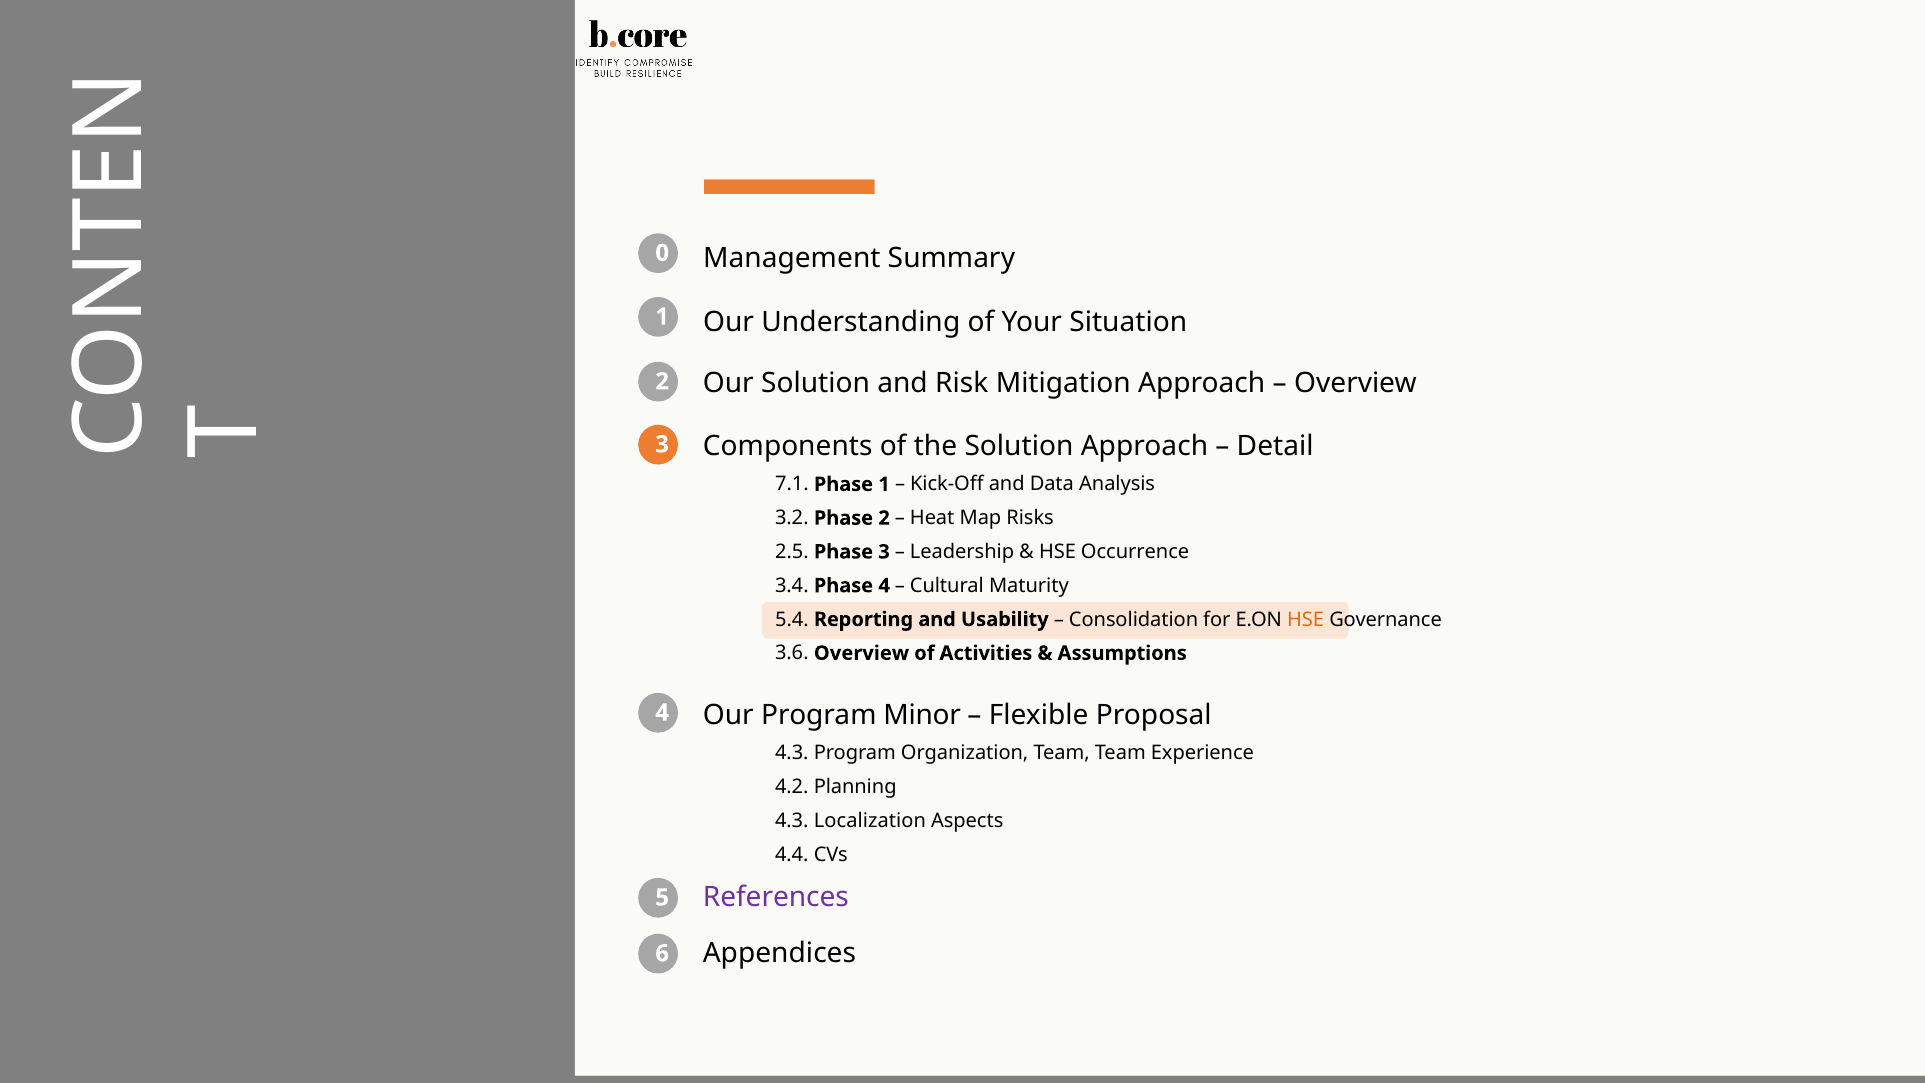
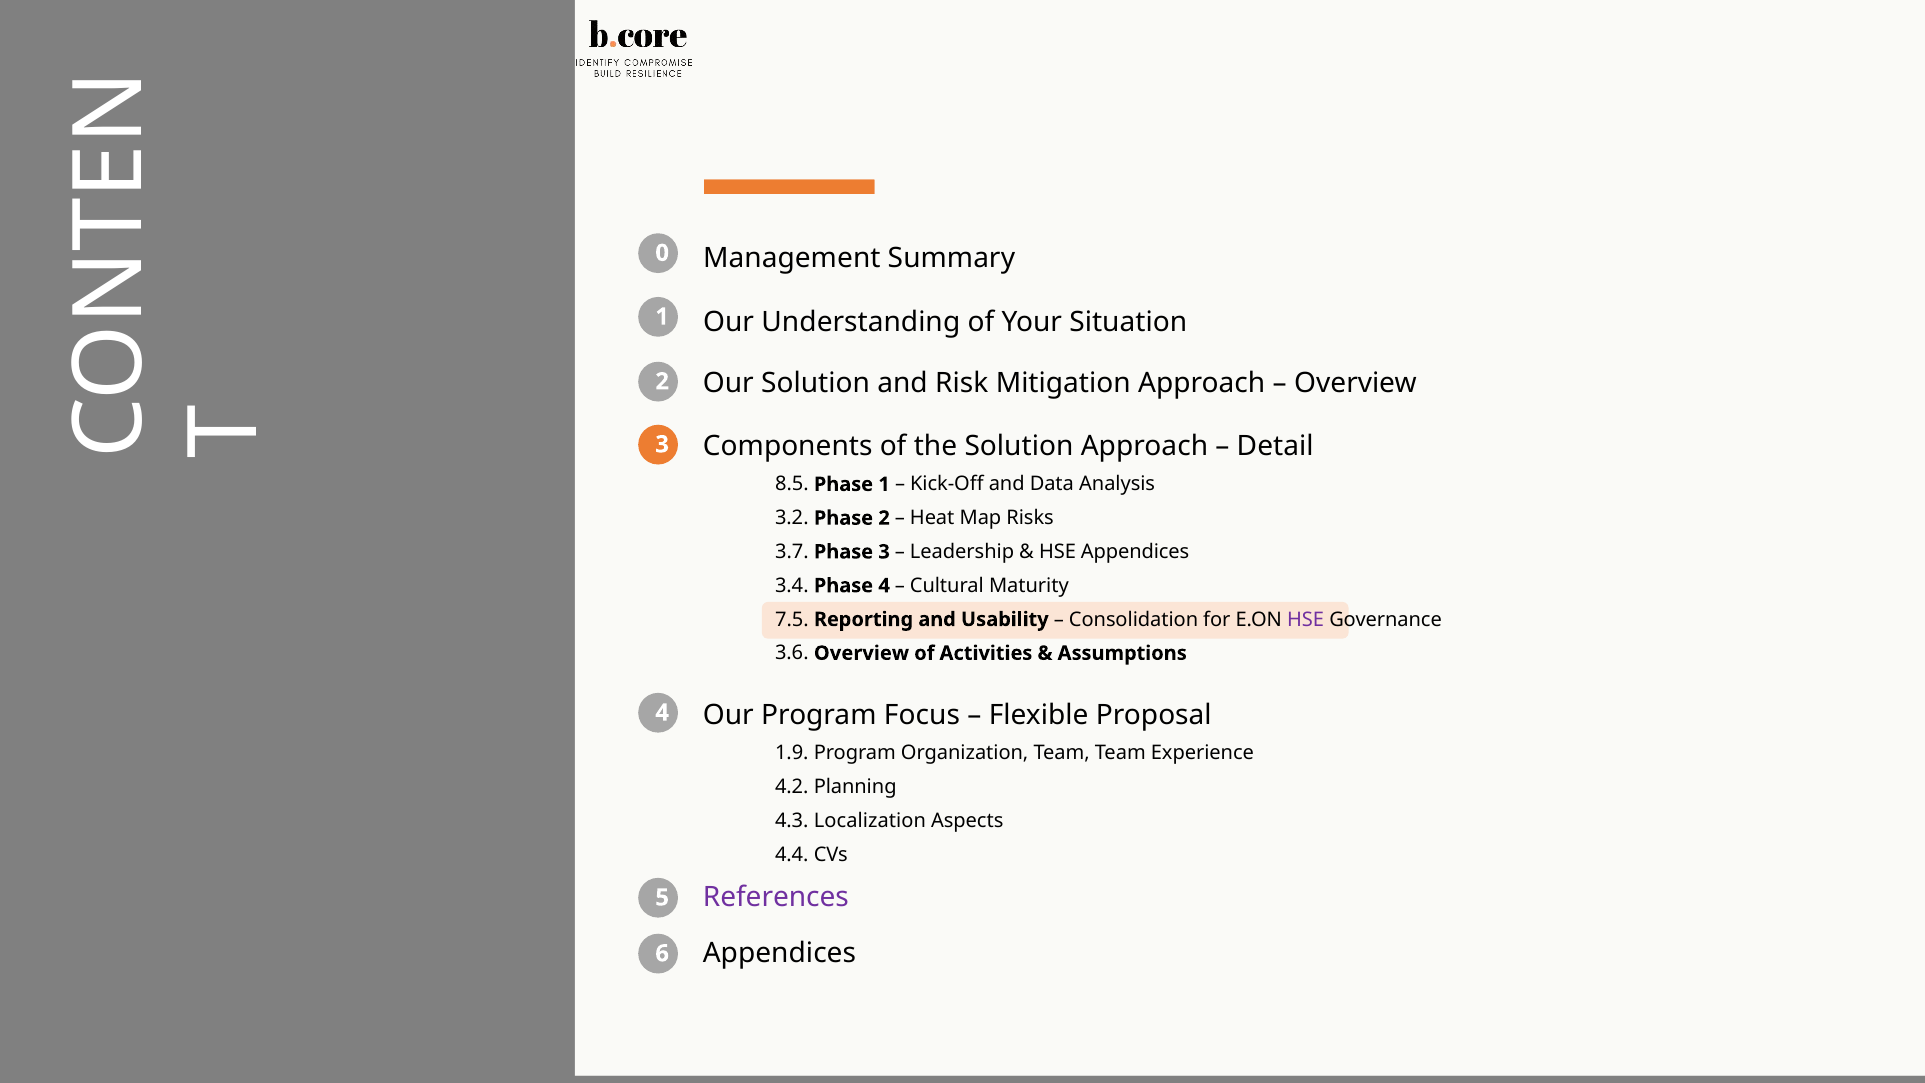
7.1: 7.1 -> 8.5 (792, 484)
2.5: 2.5 -> 3.7 (792, 552)
HSE Occurrence: Occurrence -> Appendices (1135, 552)
5.4: 5.4 -> 7.5 (792, 619)
HSE colour: orange -> purple (1306, 619)
Minor: Minor -> Focus (922, 715)
4.3: 4.3 -> 1.9 (792, 753)
